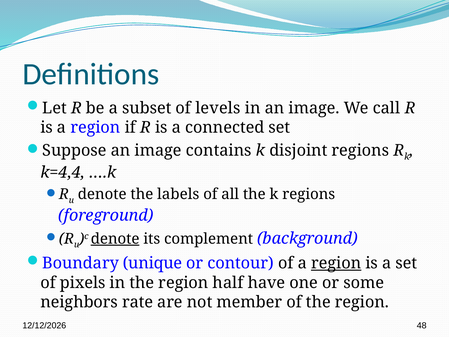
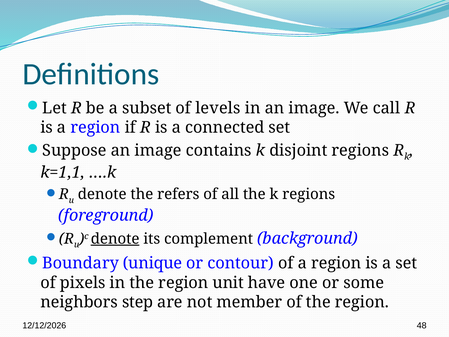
k=4,4: k=4,4 -> k=1,1 (63, 172)
labels: labels -> refers (178, 194)
region underline: present -> none (336, 263)
half: half -> unit (228, 283)
rate: rate -> step (138, 302)
